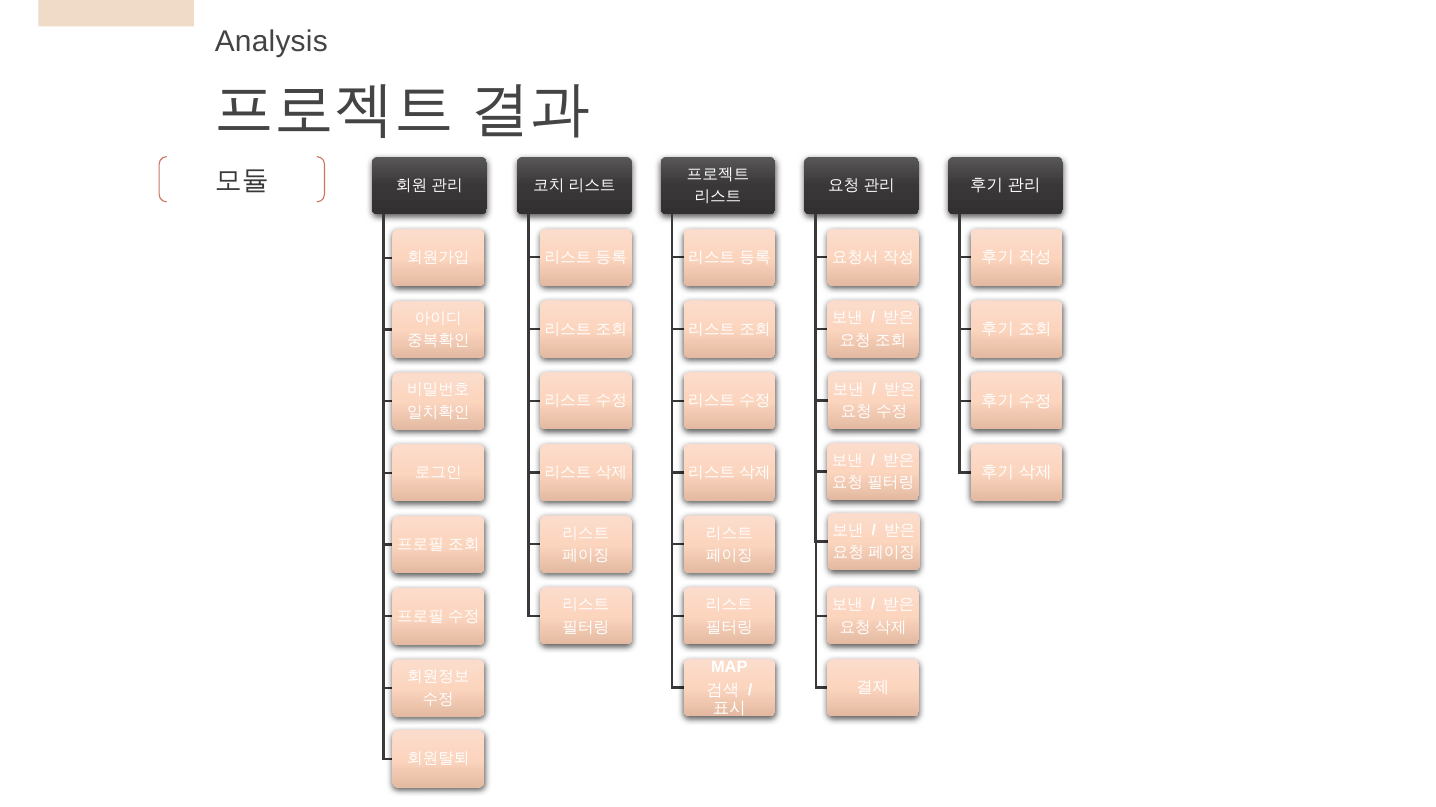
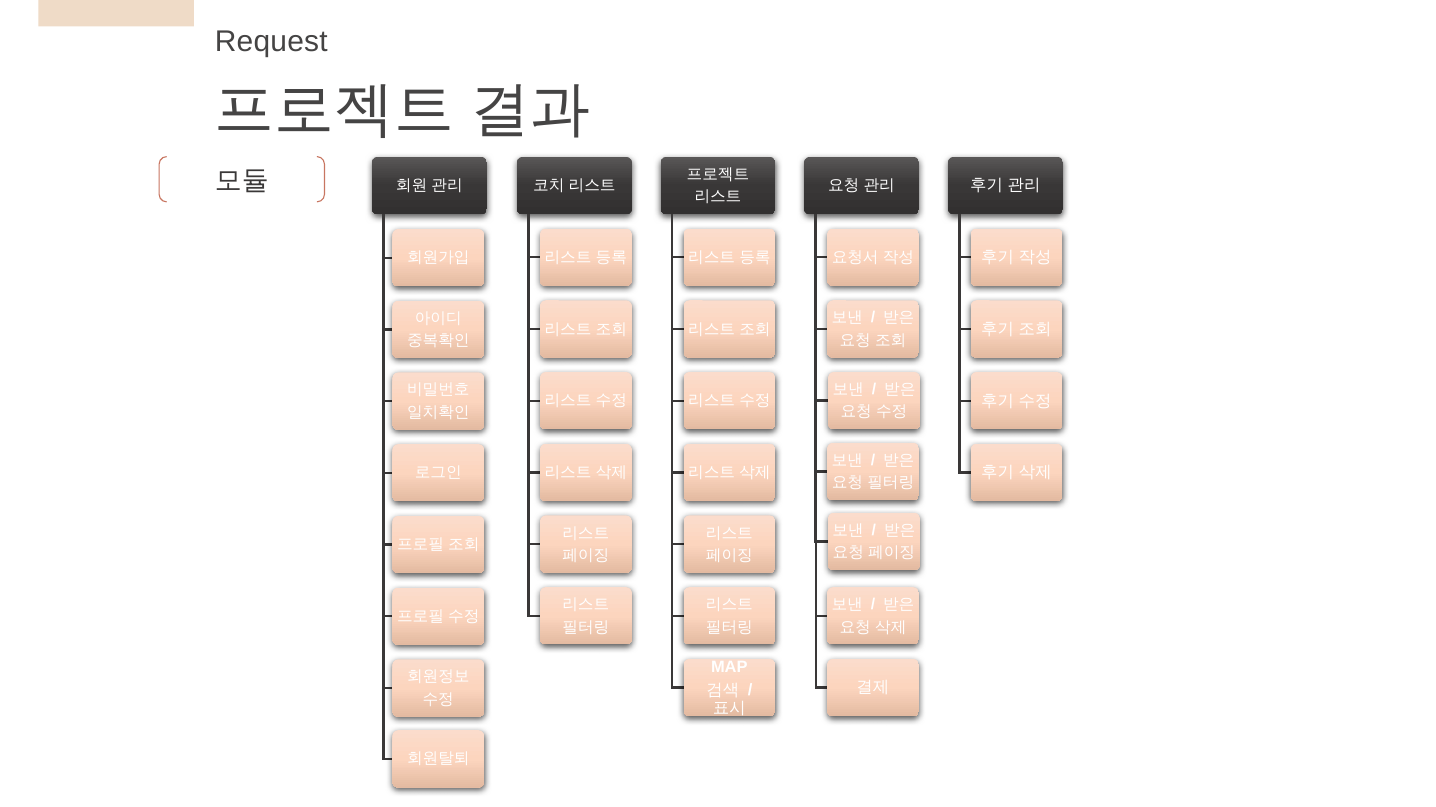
Analysis: Analysis -> Request (271, 42)
